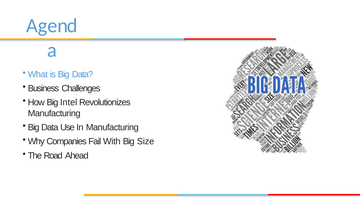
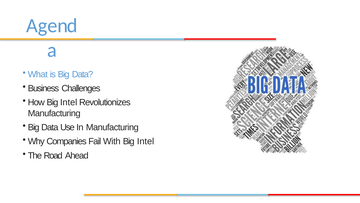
With Big Size: Size -> Intel (146, 141)
